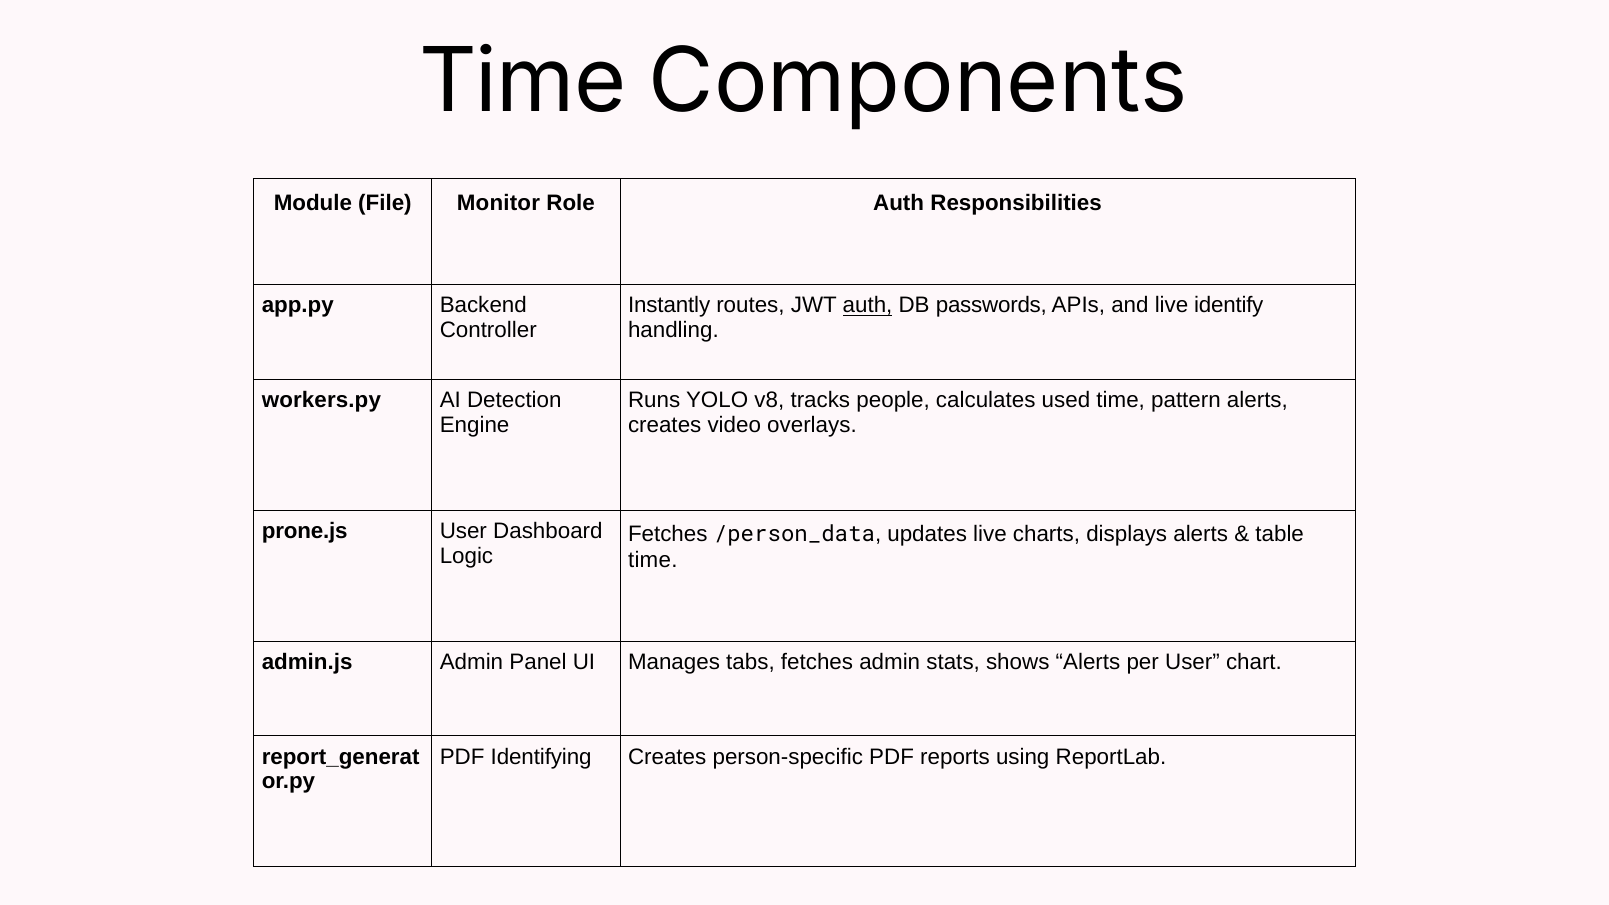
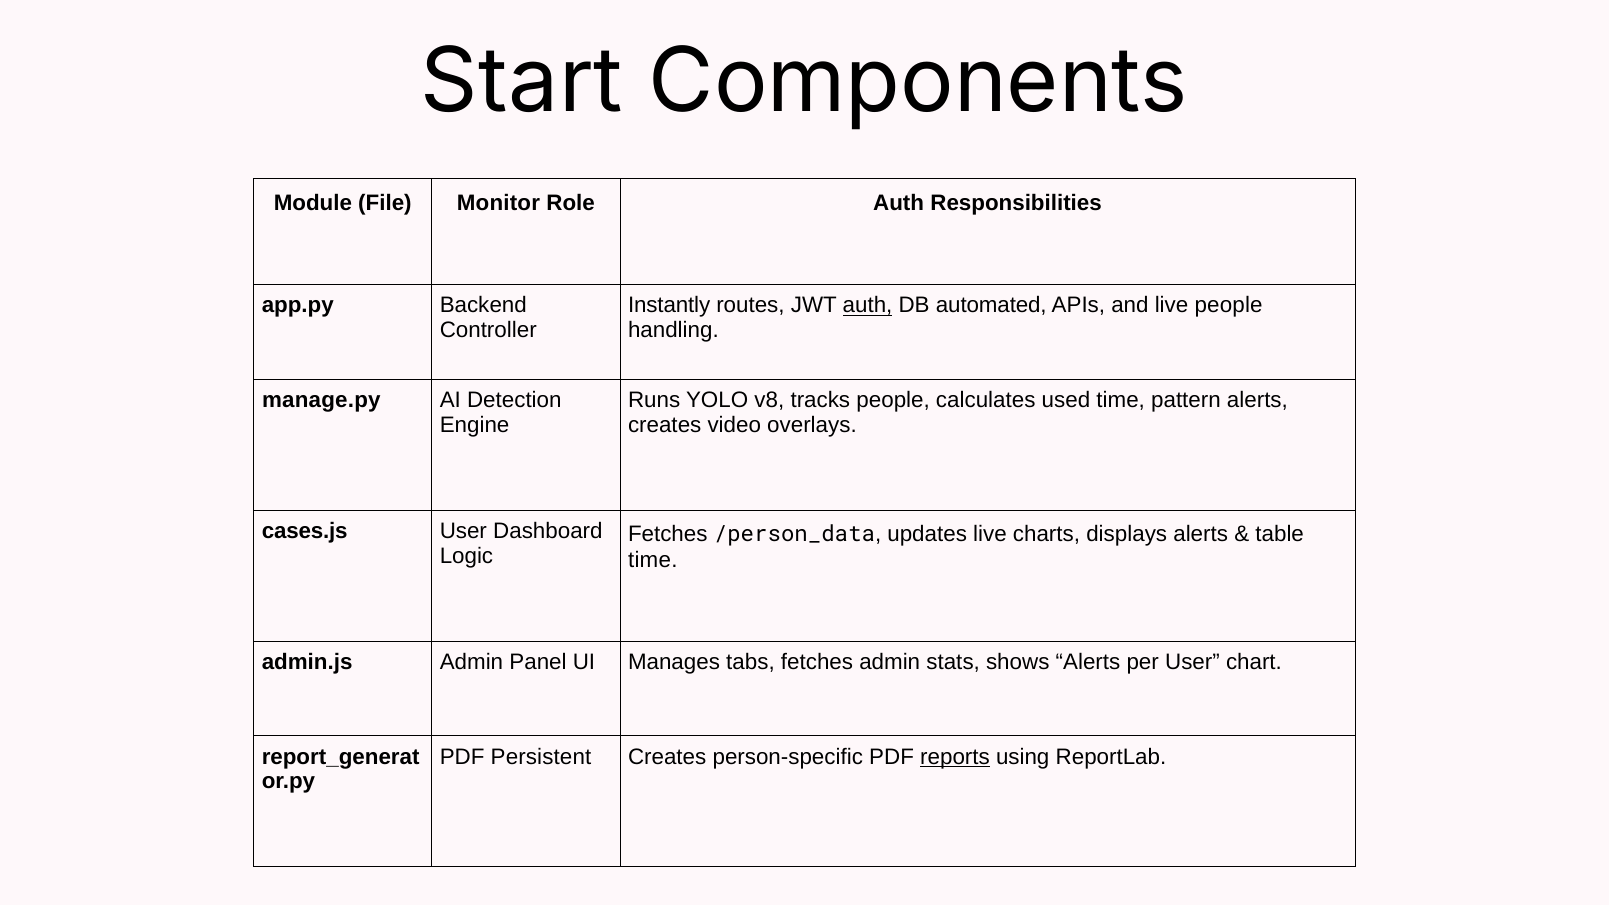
Time: Time -> Start (522, 82)
passwords: passwords -> automated (991, 306)
live identify: identify -> people (1229, 306)
workers.py: workers.py -> manage.py (321, 400)
prone.js: prone.js -> cases.js (305, 531)
Identifying: Identifying -> Persistent (541, 757)
reports underline: none -> present (955, 757)
